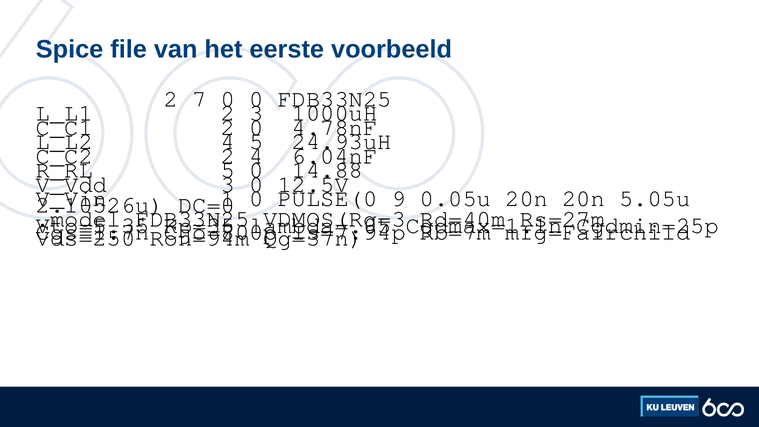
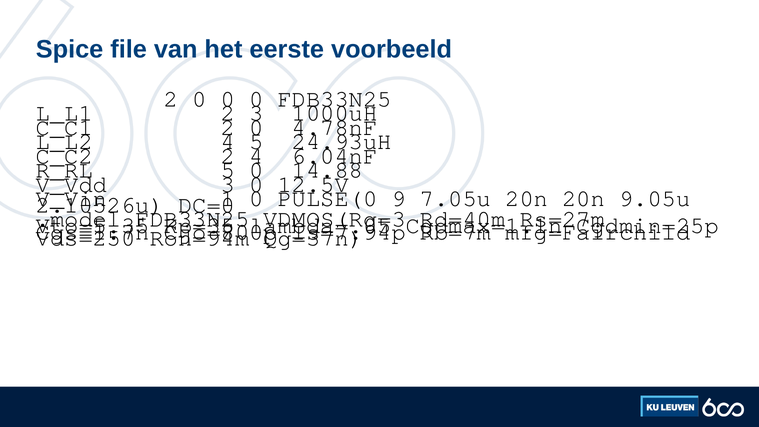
7: 7 -> 0 (200, 99)
0.05u: 0.05u -> 7.05u (456, 198)
5.05u: 5.05u -> 9.05u (655, 198)
